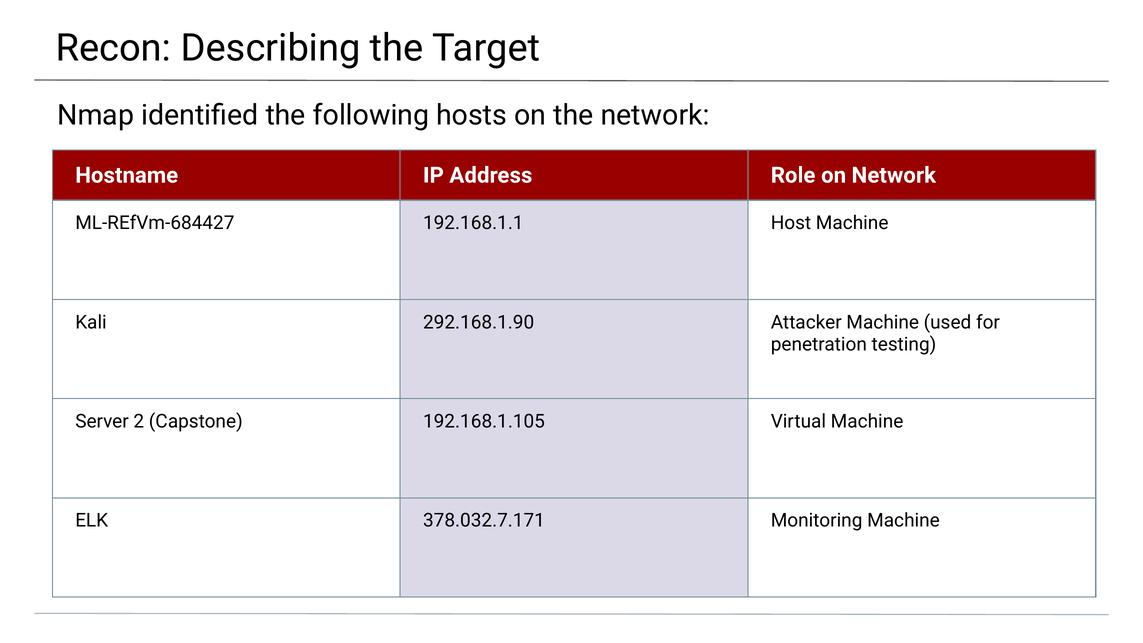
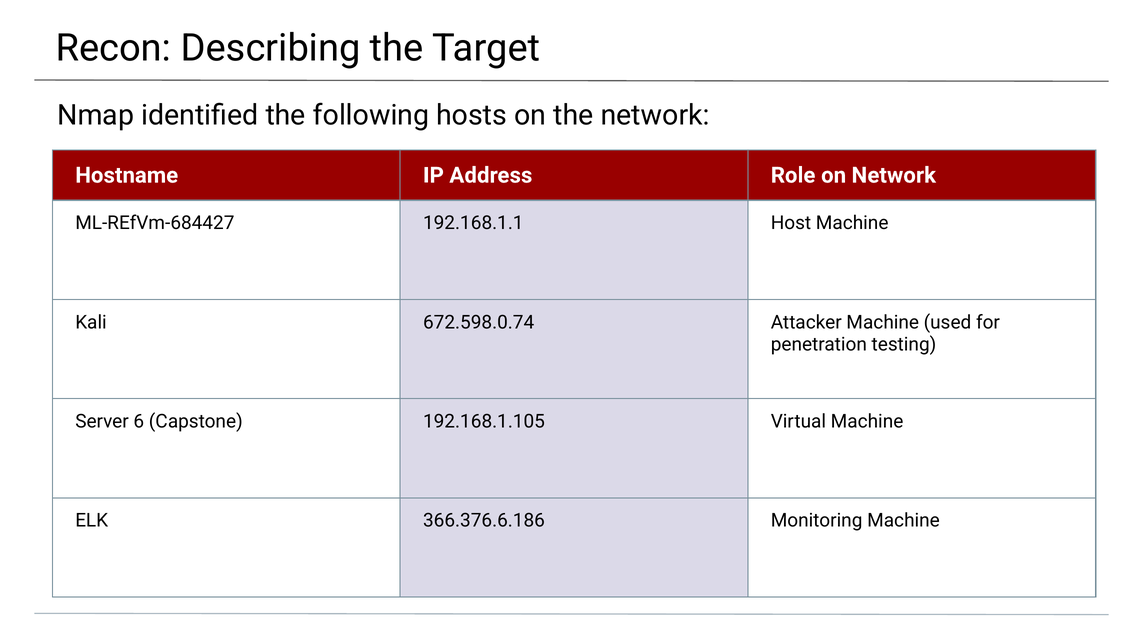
292.168.1.90: 292.168.1.90 -> 672.598.0.74 (479, 322)
2: 2 -> 6 (139, 421)
378.032.7.171: 378.032.7.171 -> 366.376.6.186 (484, 521)
